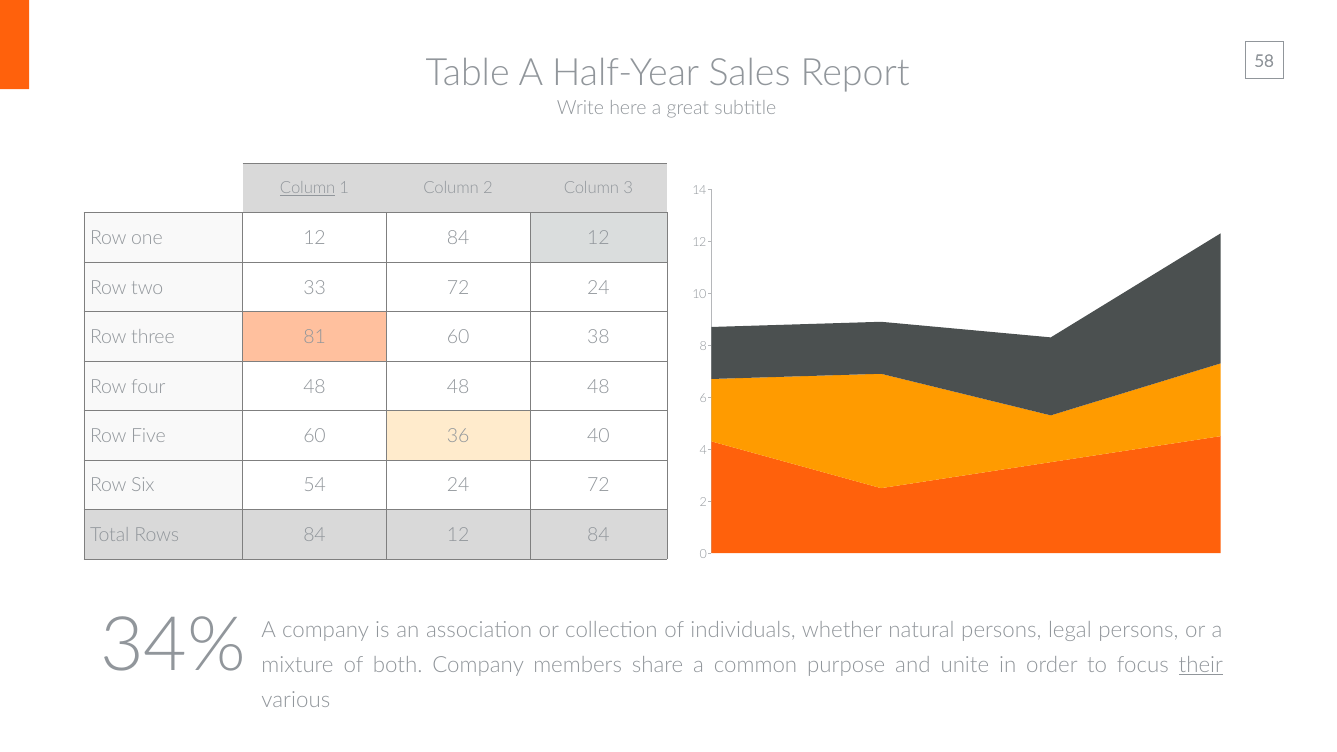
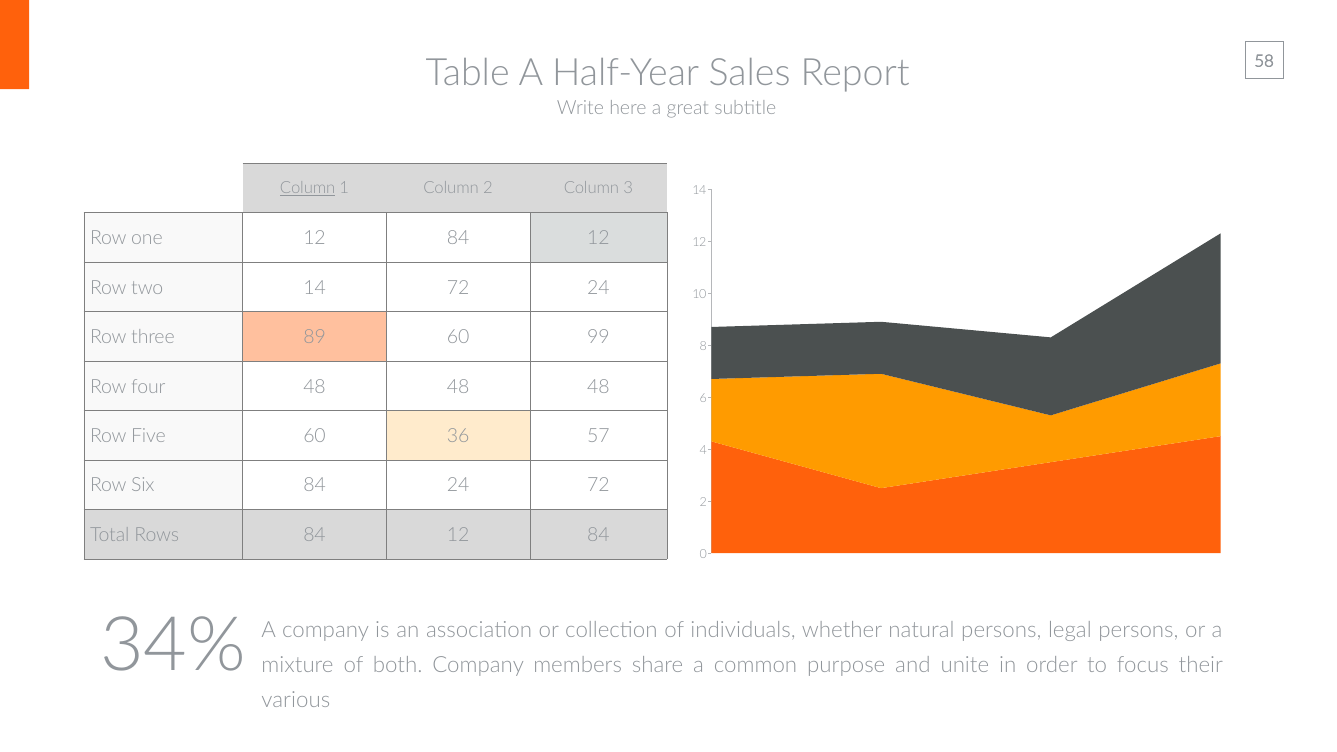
two 33: 33 -> 14 (315, 288)
81: 81 -> 89 (315, 337)
38: 38 -> 99 (598, 337)
40: 40 -> 57 (598, 436)
Six 54: 54 -> 84 (315, 486)
their underline: present -> none (1201, 665)
